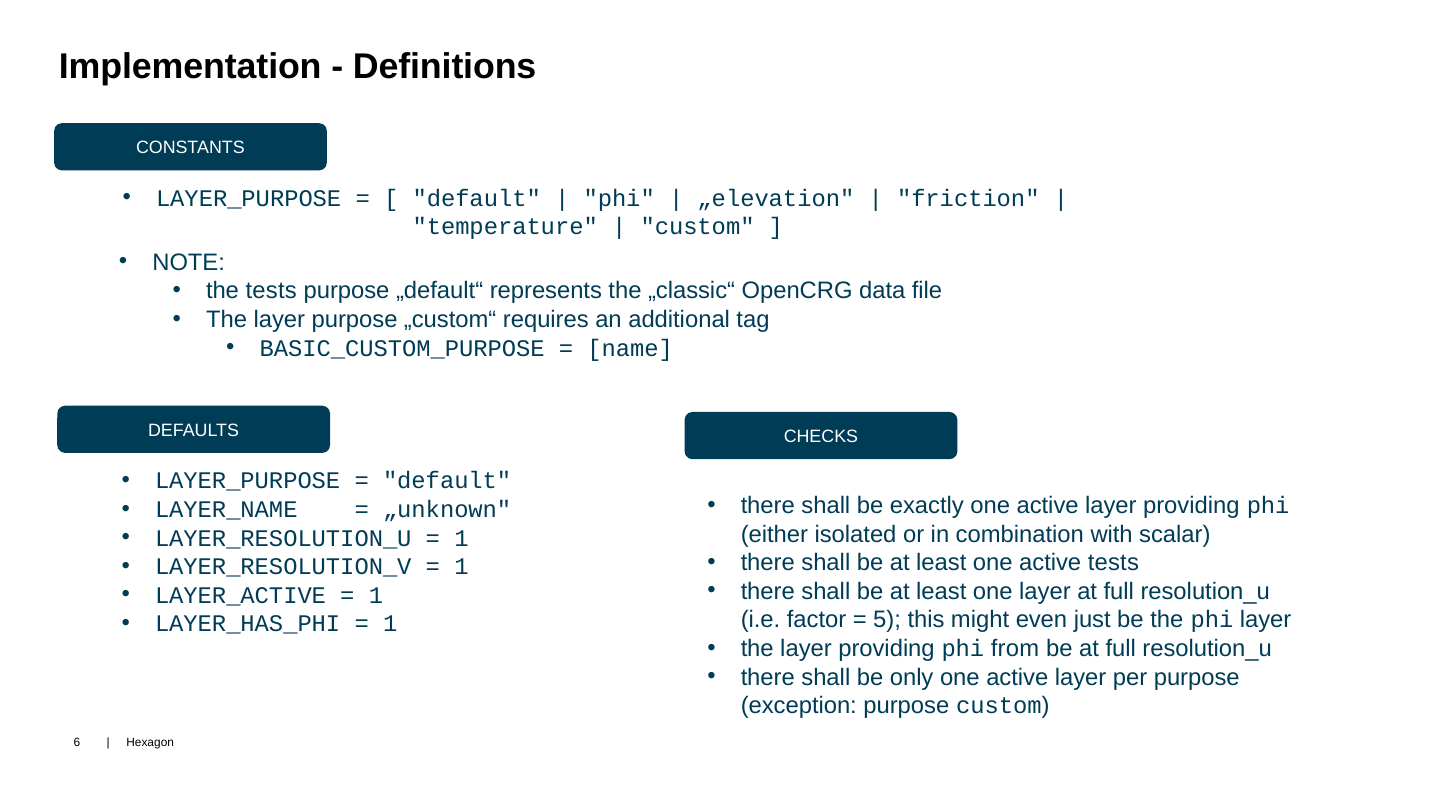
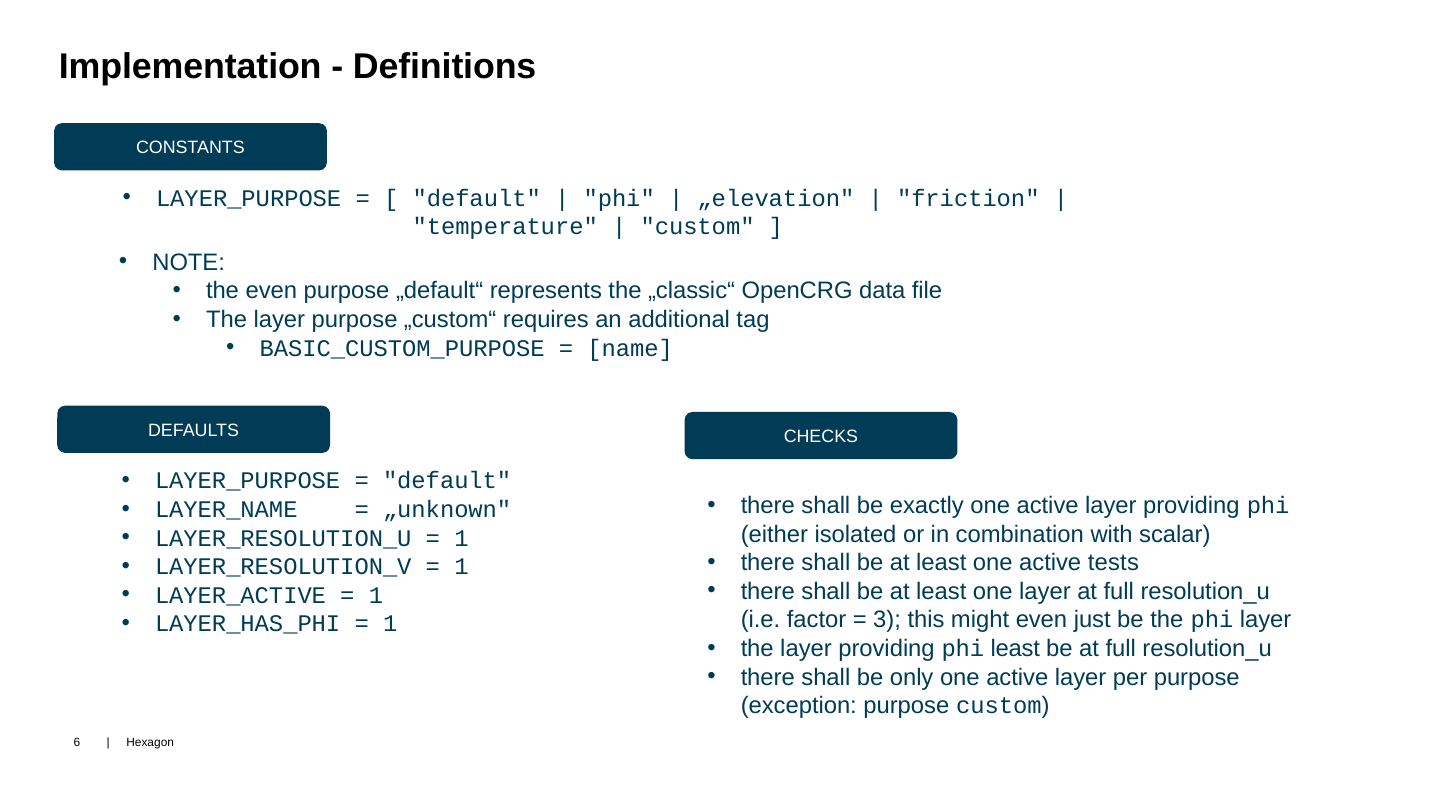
the tests: tests -> even (271, 291)
5: 5 -> 3 (887, 620)
phi from: from -> least (1015, 649)
